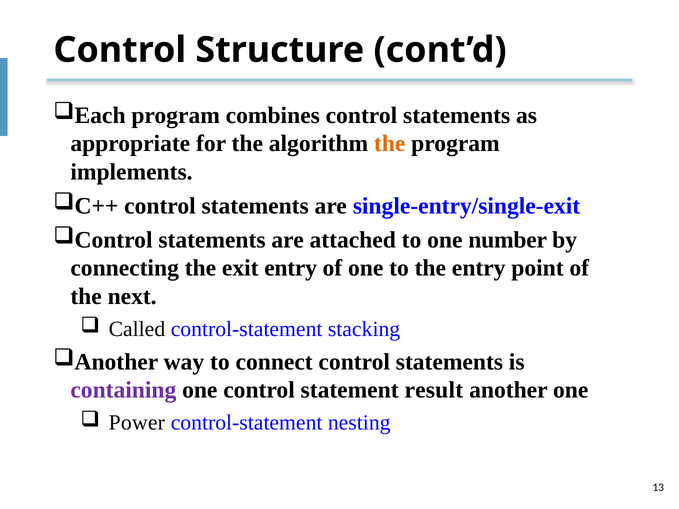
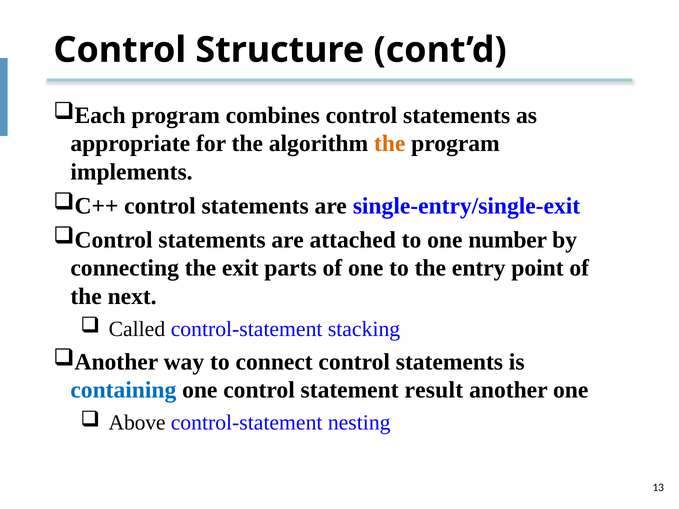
exit entry: entry -> parts (291, 268)
containing colour: purple -> blue (123, 390)
Power: Power -> Above (137, 423)
